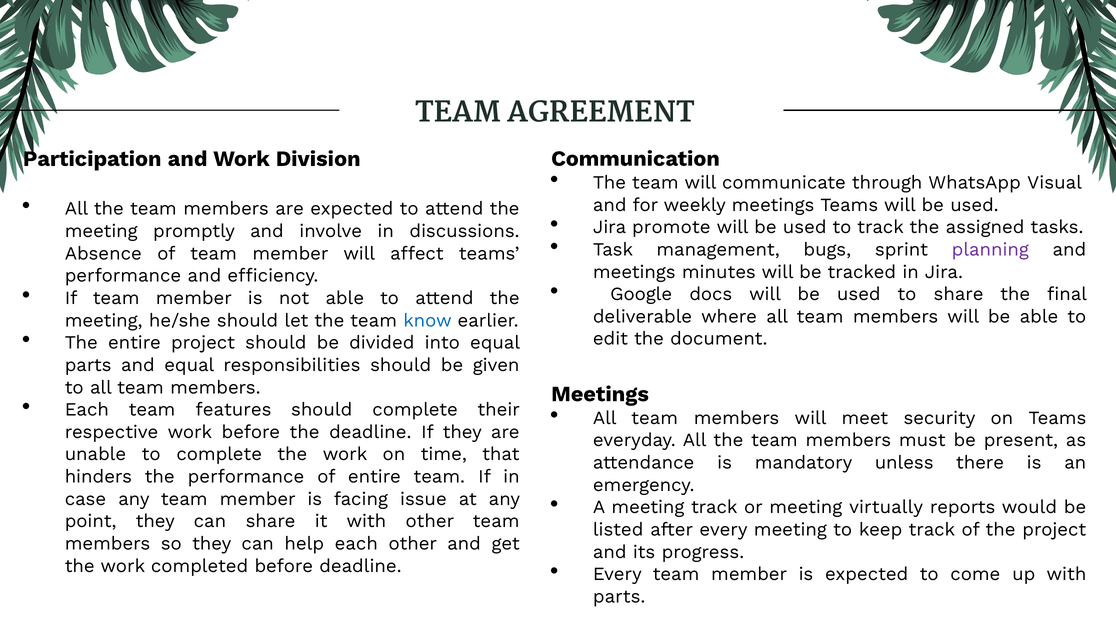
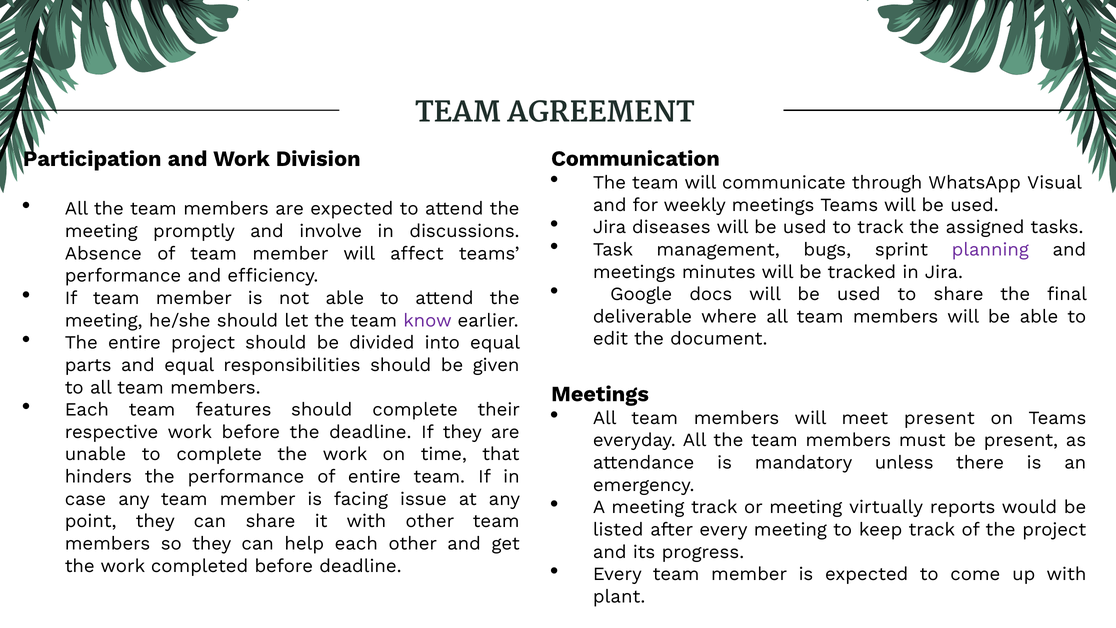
promote: promote -> diseases (671, 227)
know colour: blue -> purple (428, 320)
meet security: security -> present (939, 418)
parts: parts -> plant (619, 596)
